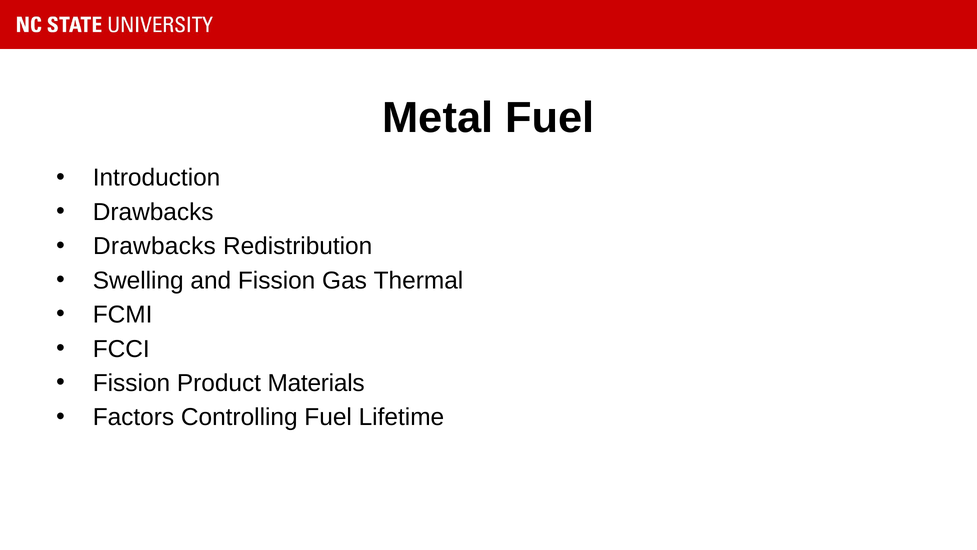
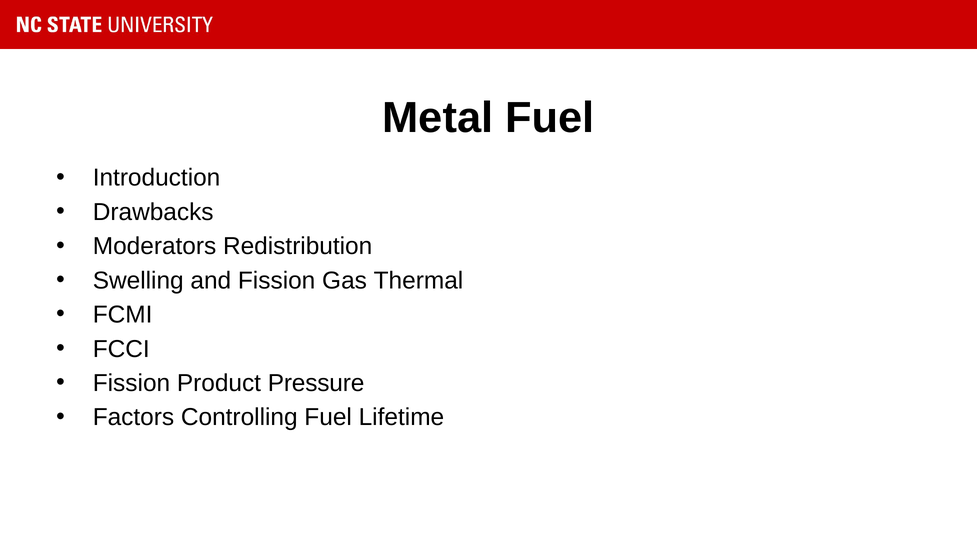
Drawbacks: Drawbacks -> Moderators (155, 246)
Materials: Materials -> Pressure (316, 383)
